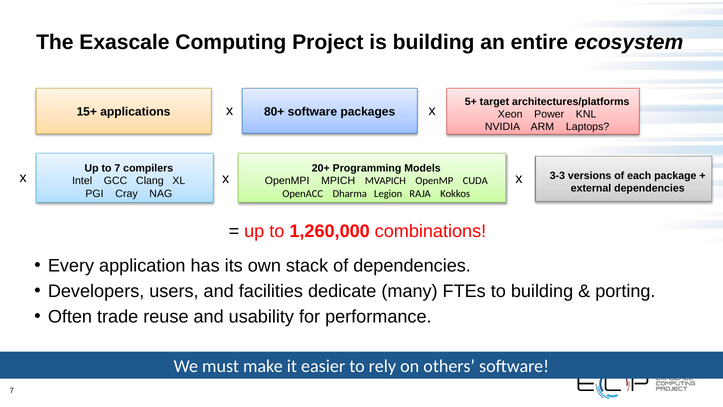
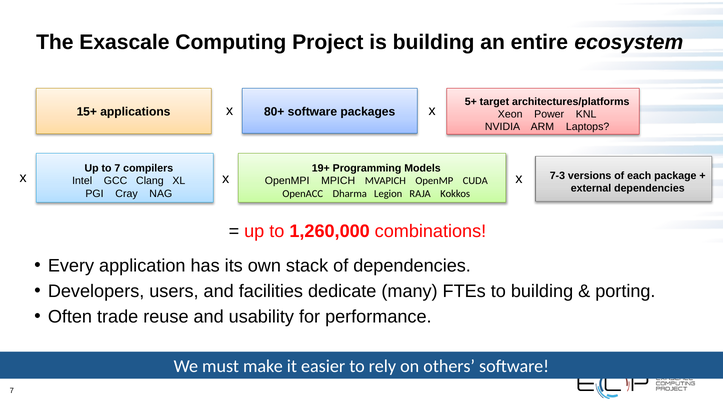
20+: 20+ -> 19+ (321, 168)
3-3: 3-3 -> 7-3 (557, 175)
